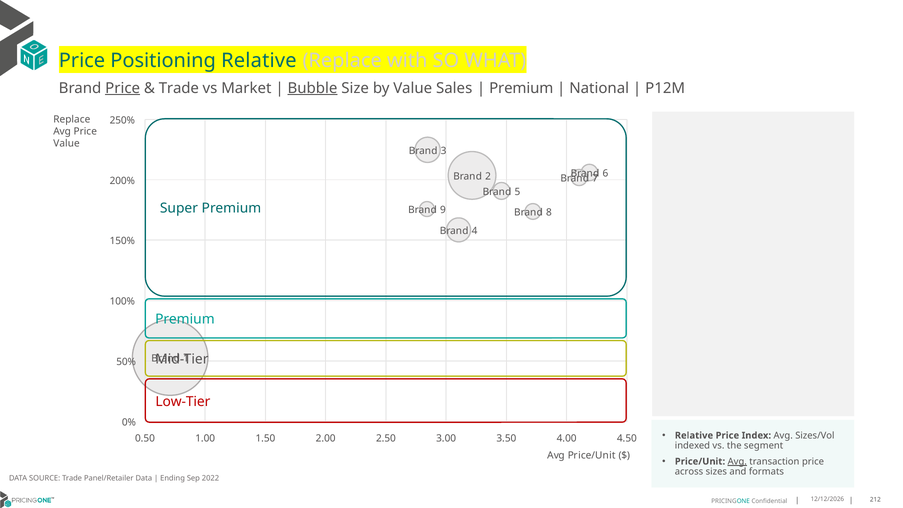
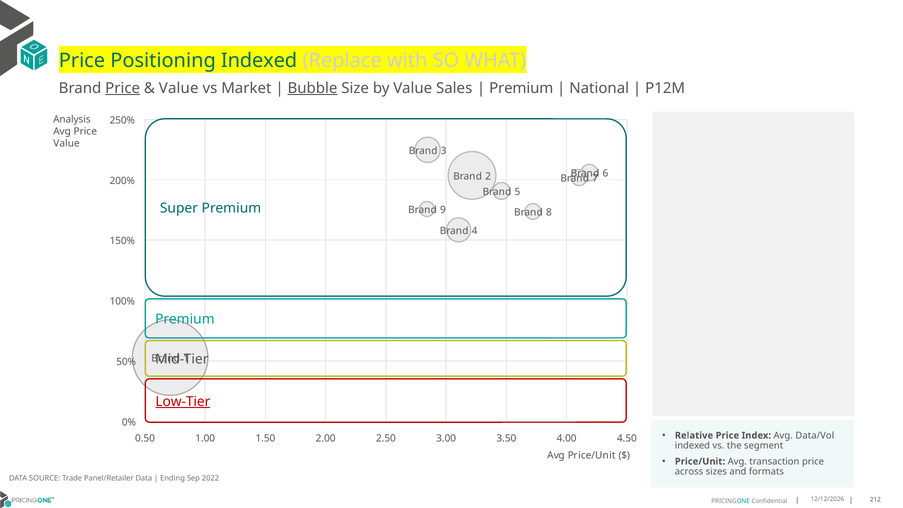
Positioning Relative: Relative -> Indexed (259, 61)
Trade: Trade -> Value (179, 88)
Replace: Replace -> Analysis (72, 119)
Low-Tier underline: none -> present (183, 401)
Sizes/Vol: Sizes/Vol -> Data/Vol (815, 435)
Avg underline: present -> none (737, 461)
